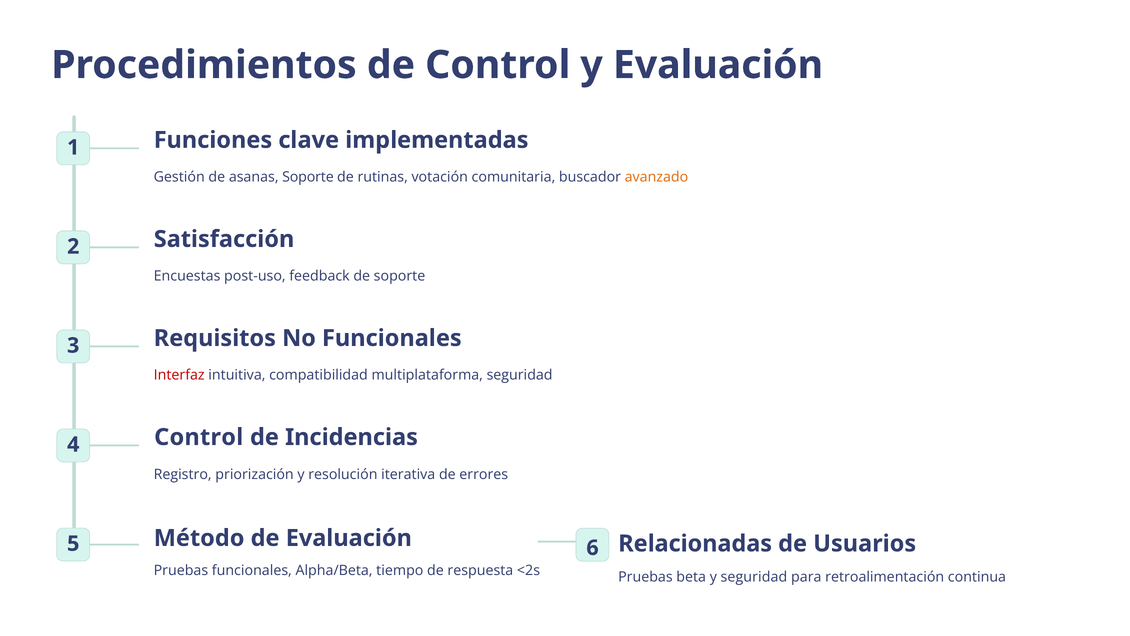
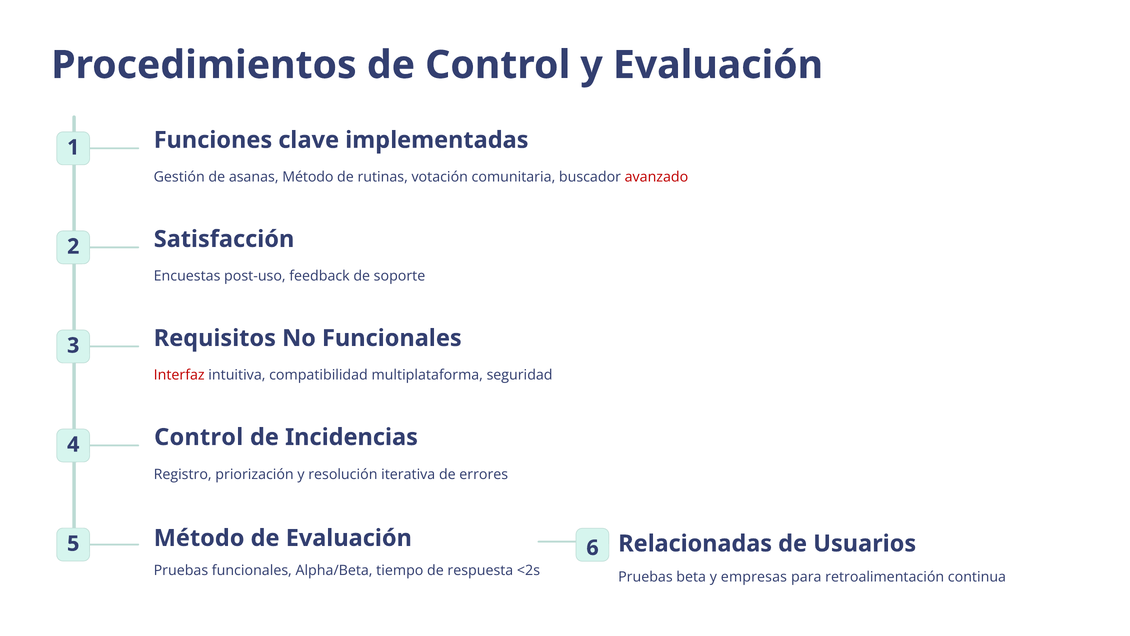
asanas Soporte: Soporte -> Método (308, 177)
avanzado colour: orange -> red (656, 177)
y seguridad: seguridad -> empresas (754, 577)
